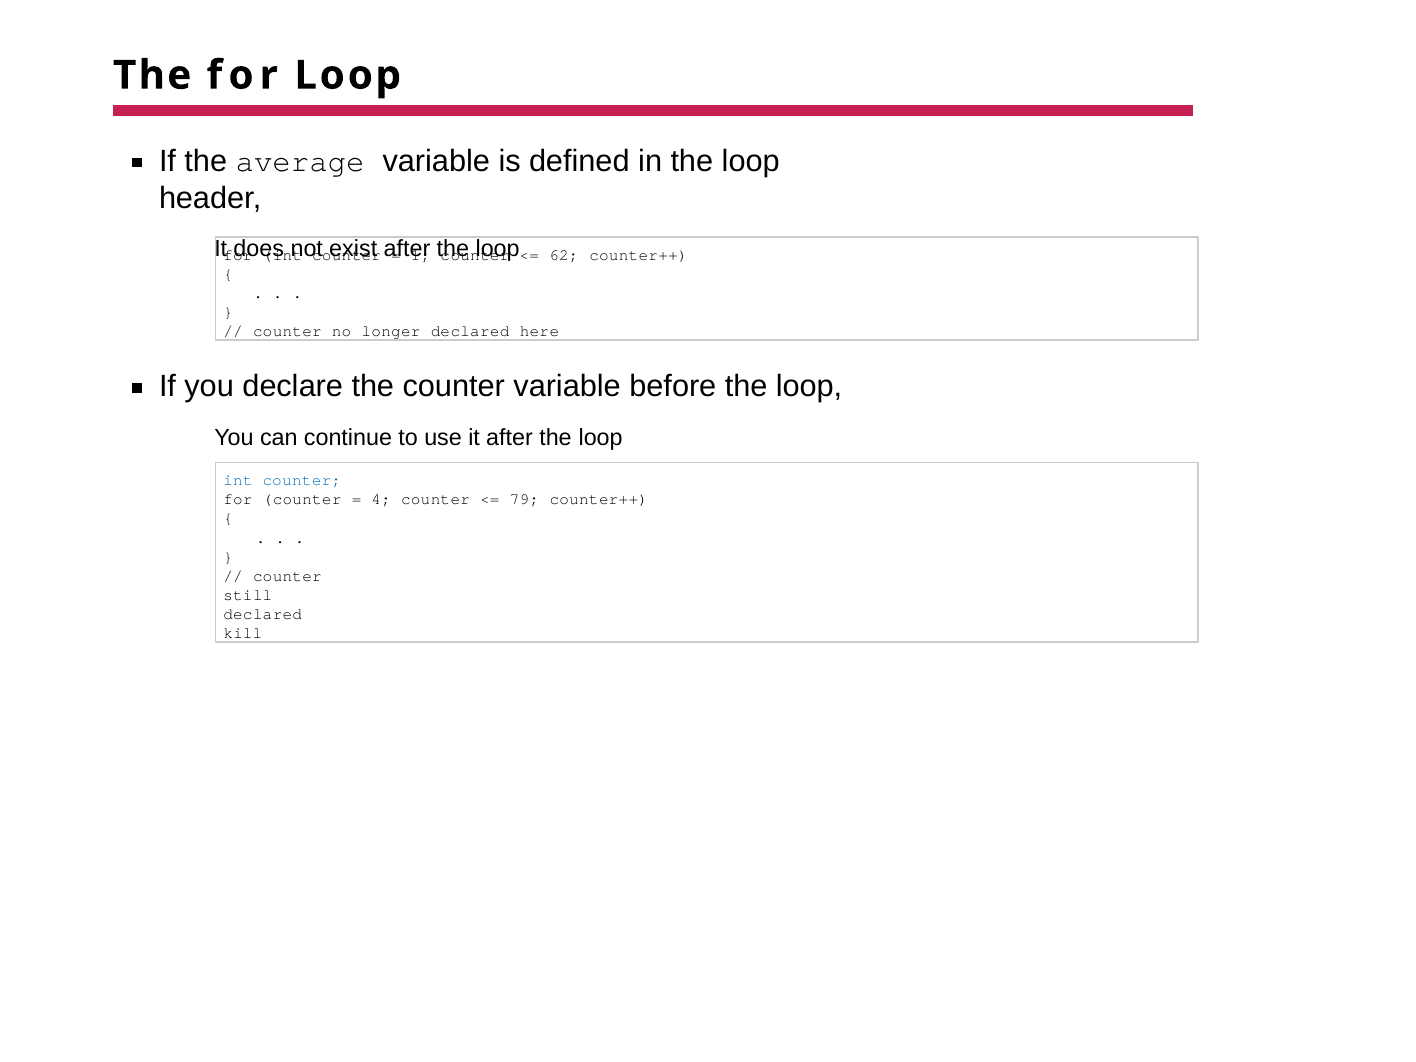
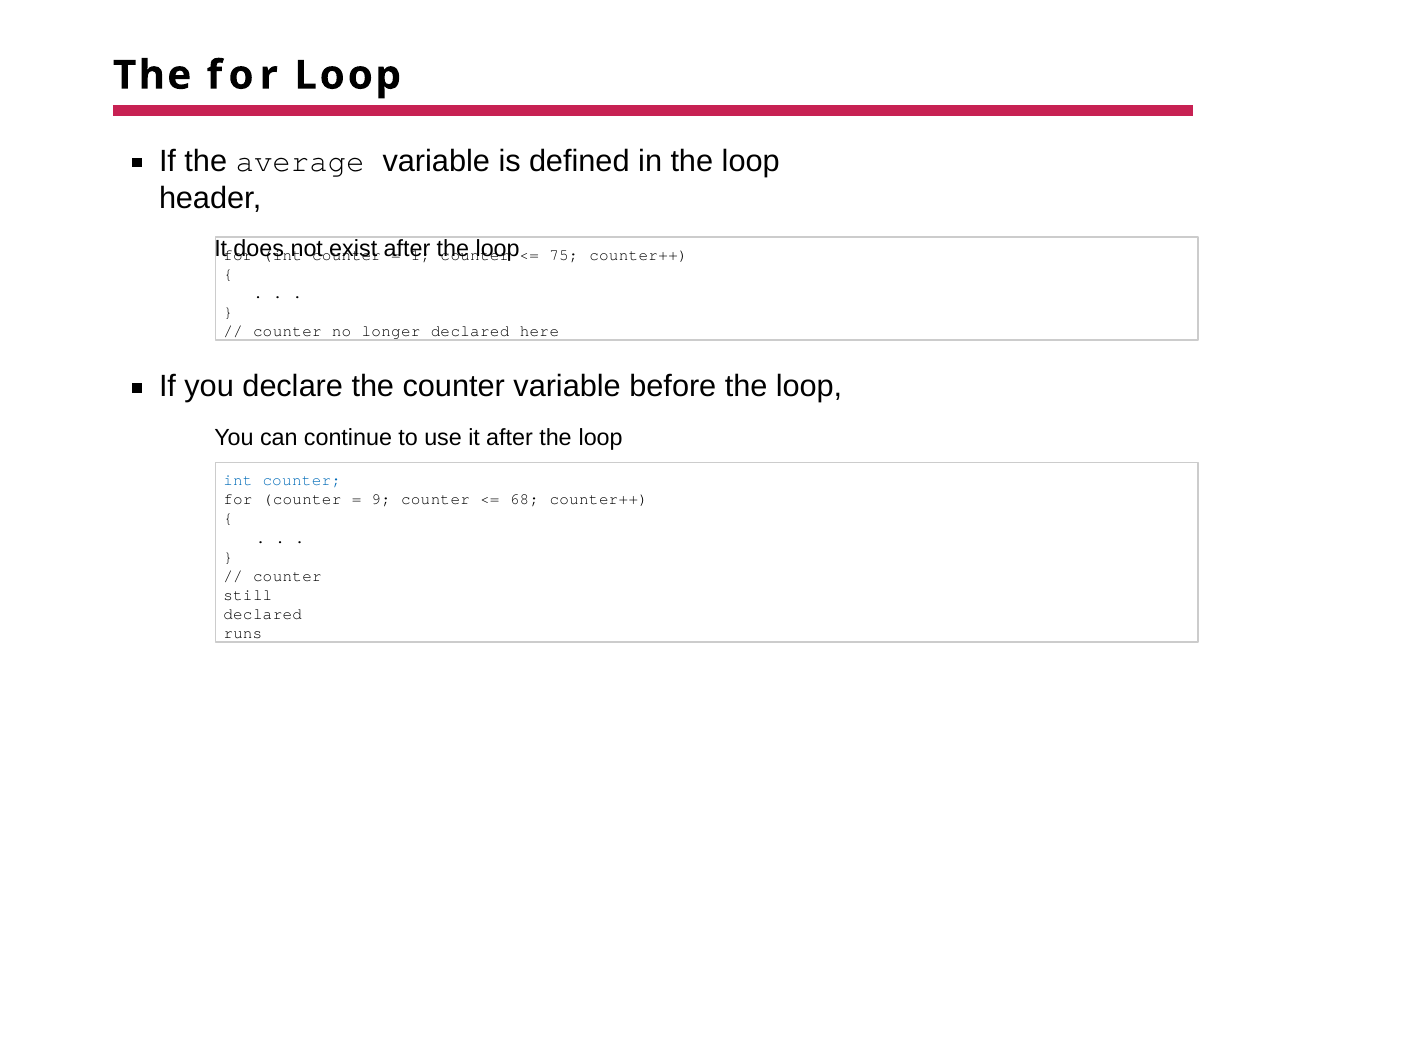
62: 62 -> 75 (564, 255)
4: 4 -> 9 (381, 500)
79: 79 -> 68 (524, 500)
kill: kill -> runs (243, 634)
